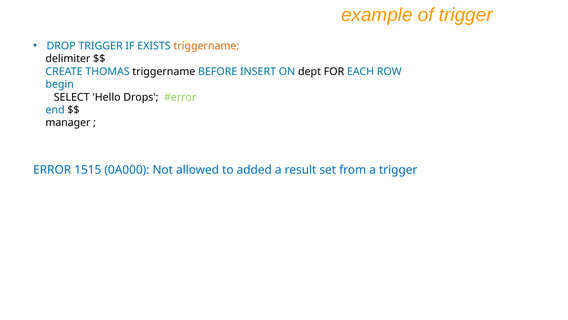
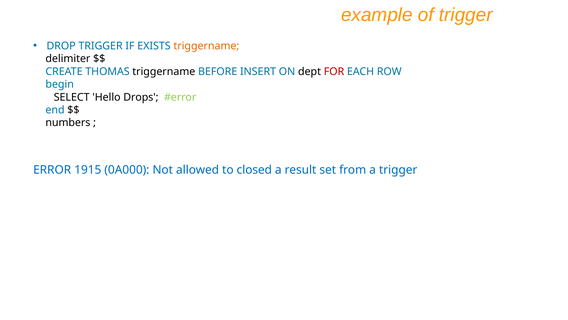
FOR colour: black -> red (334, 71)
manager: manager -> numbers (68, 123)
1515: 1515 -> 1915 (88, 170)
added: added -> closed (254, 170)
